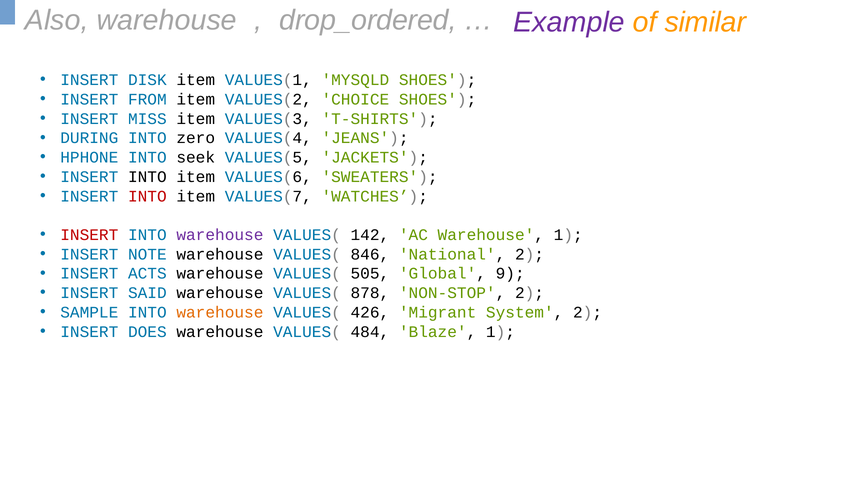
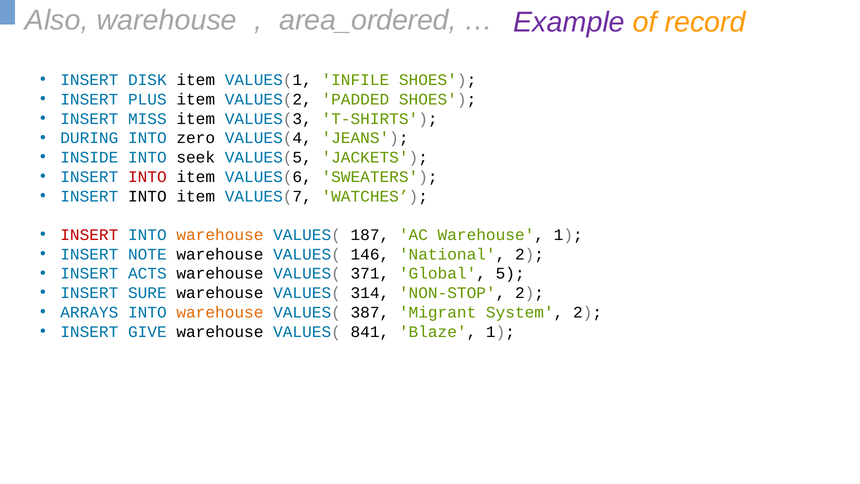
drop_ordered: drop_ordered -> area_ordered (368, 20)
similar: similar -> record (705, 22)
MYSQLD: MYSQLD -> INFILE (355, 80)
FROM: FROM -> PLUS (147, 99)
CHOICE: CHOICE -> PADDED (355, 99)
HPHONE: HPHONE -> INSIDE (89, 157)
INTO colour: black -> red (147, 177)
INTO colour: red -> black (147, 196)
warehouse colour: purple -> orange (220, 235)
142: 142 -> 187 (370, 235)
846: 846 -> 146 (370, 254)
505: 505 -> 371 (370, 273)
9: 9 -> 5 (510, 273)
SAID: SAID -> SURE (147, 293)
878: 878 -> 314 (370, 293)
SAMPLE: SAMPLE -> ARRAYS (89, 312)
426: 426 -> 387 (370, 312)
DOES: DOES -> GIVE (147, 332)
484: 484 -> 841 (370, 332)
